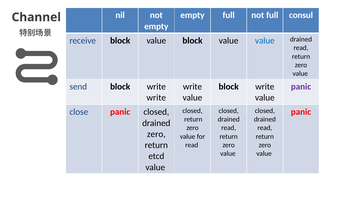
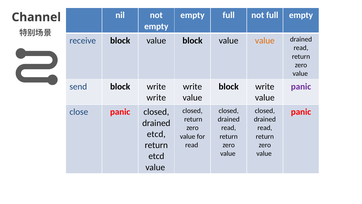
full consul: consul -> empty (301, 15)
value colour: blue -> orange (265, 41)
zero: zero -> etcd (156, 134)
